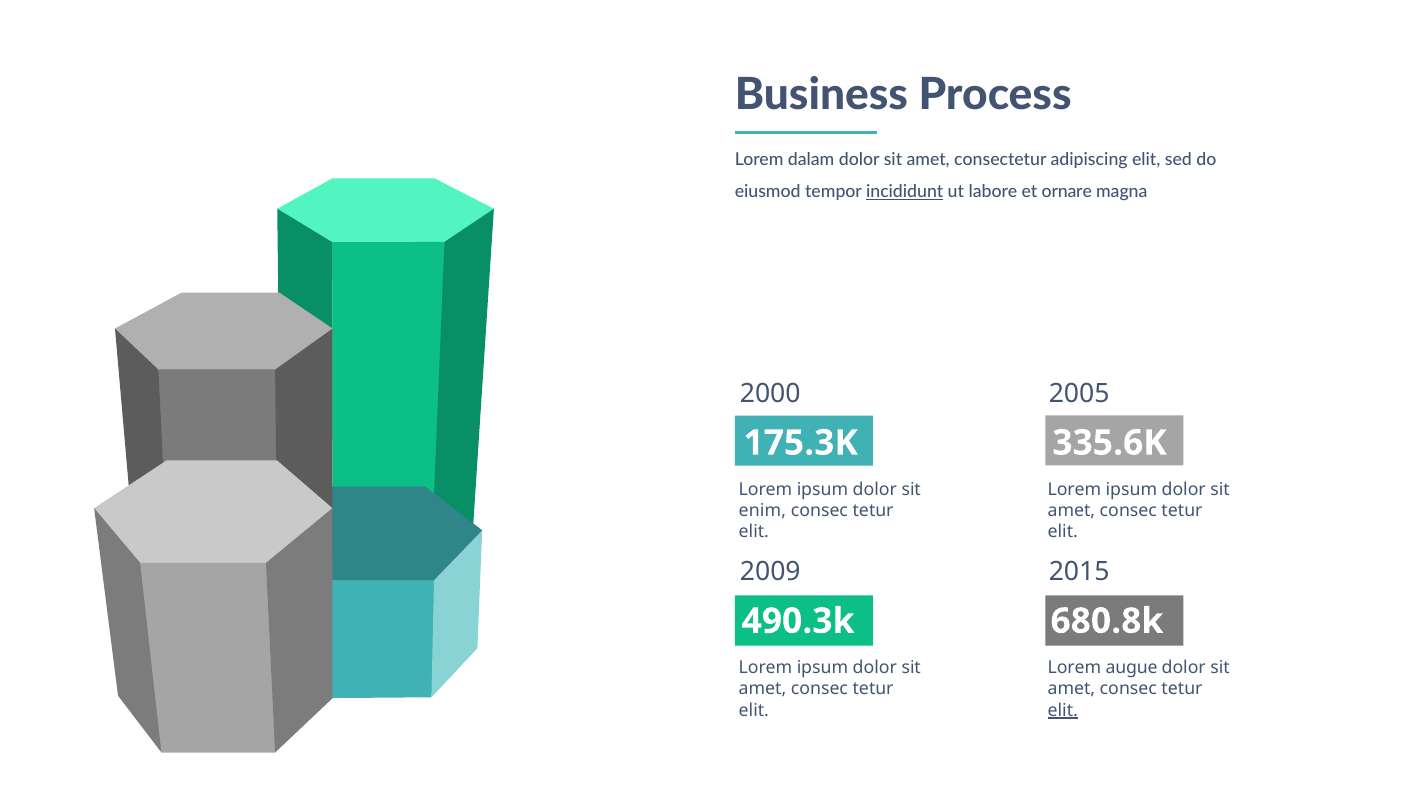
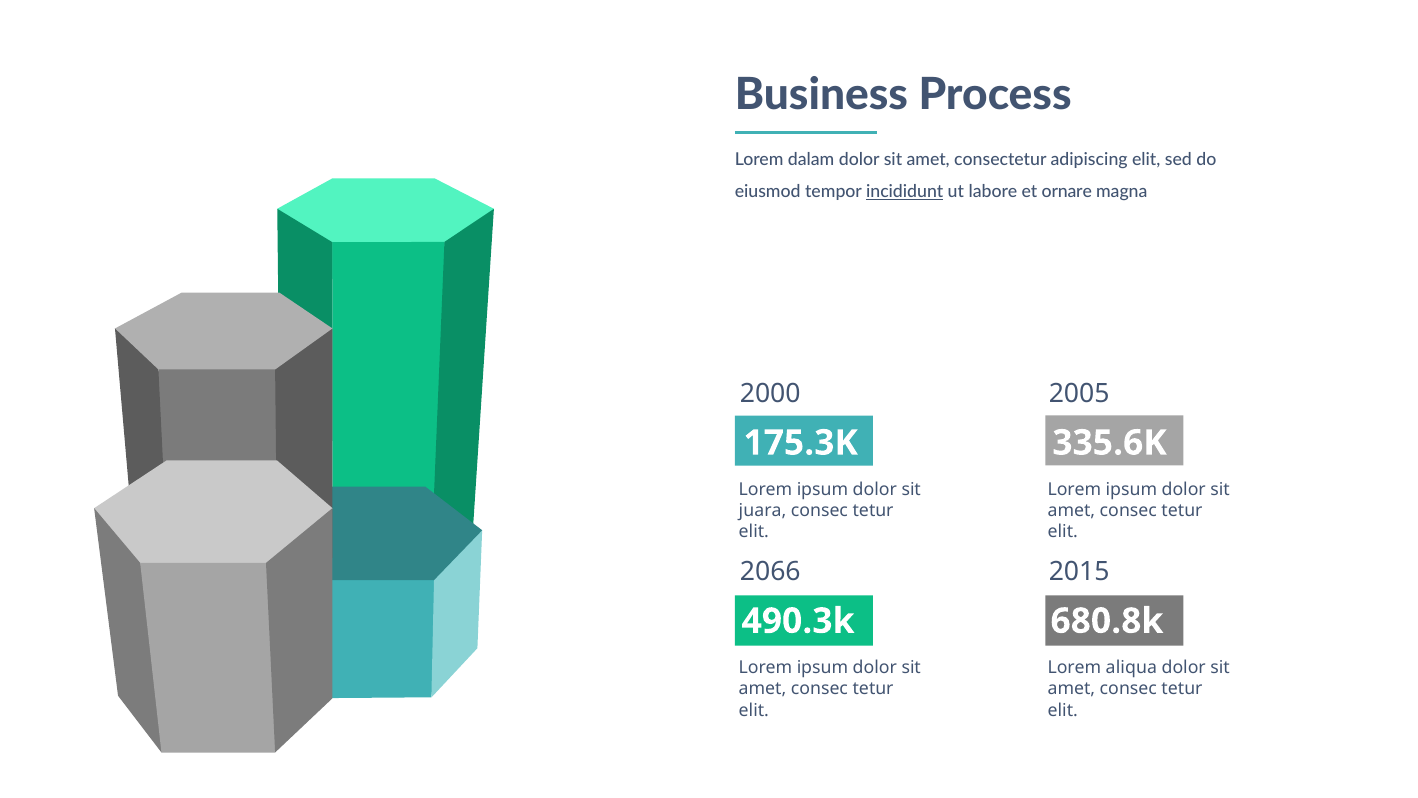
enim: enim -> juara (763, 511)
2009: 2009 -> 2066 (770, 571)
augue: augue -> aliqua (1131, 668)
elit underline: present -> none (1063, 710)
